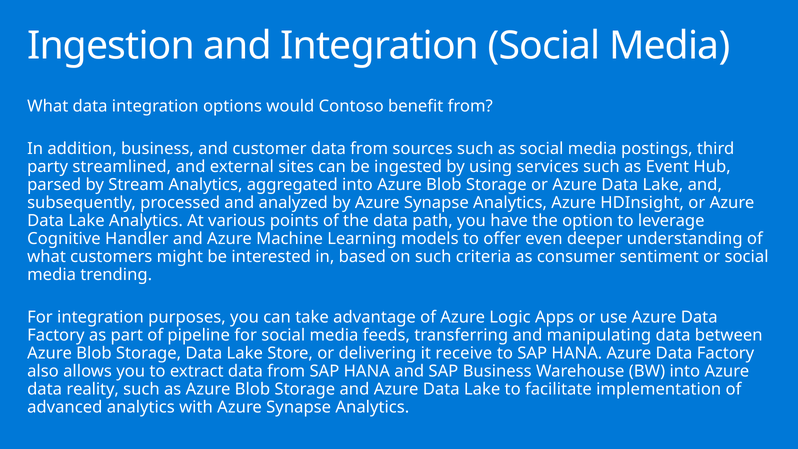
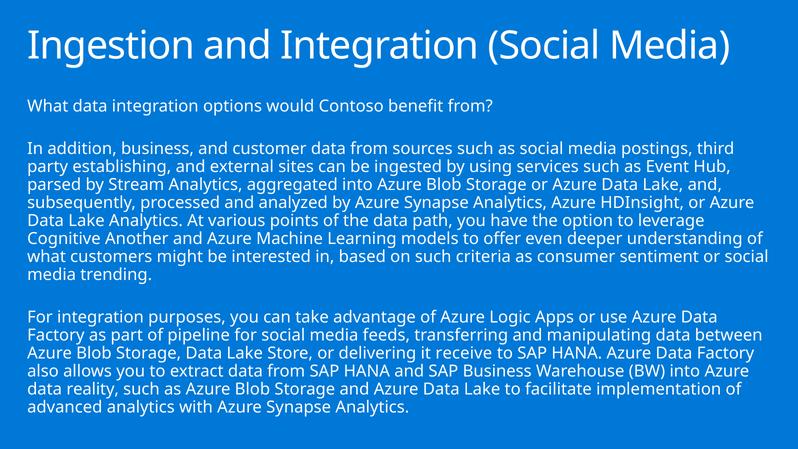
streamlined: streamlined -> establishing (122, 167)
Handler: Handler -> Another (137, 239)
